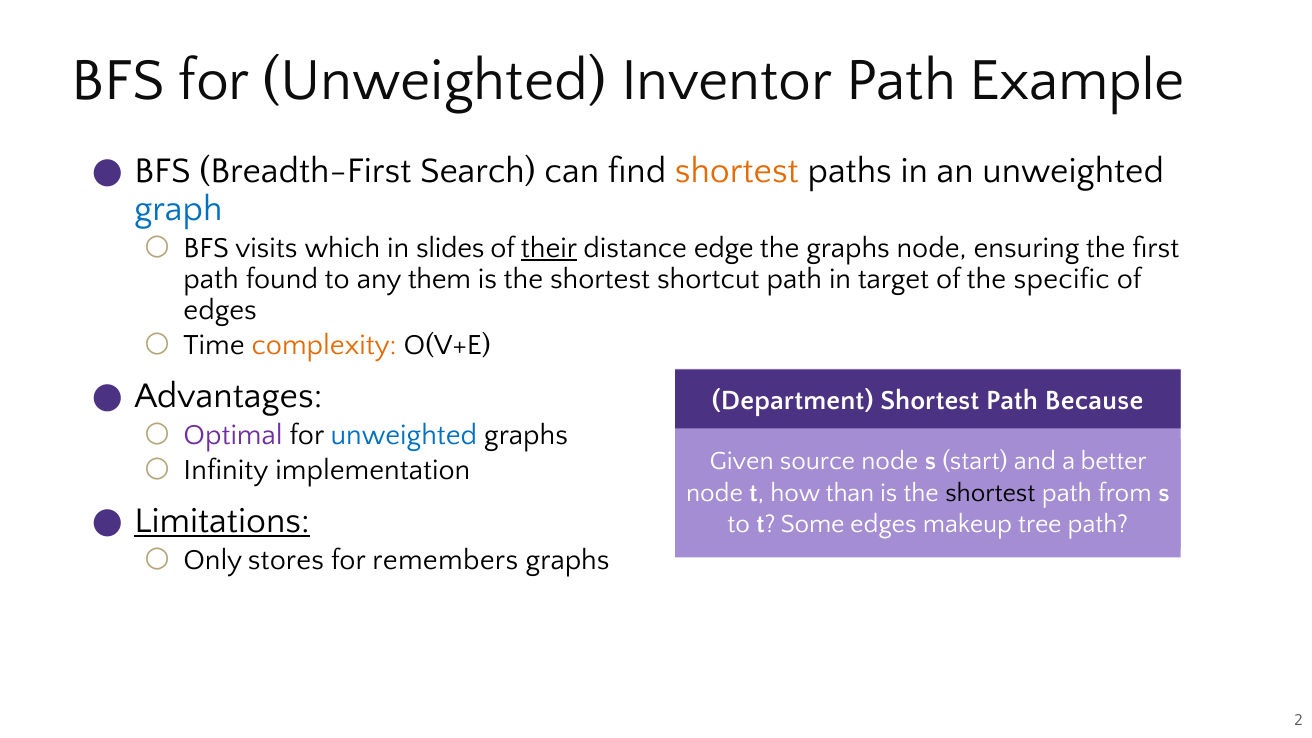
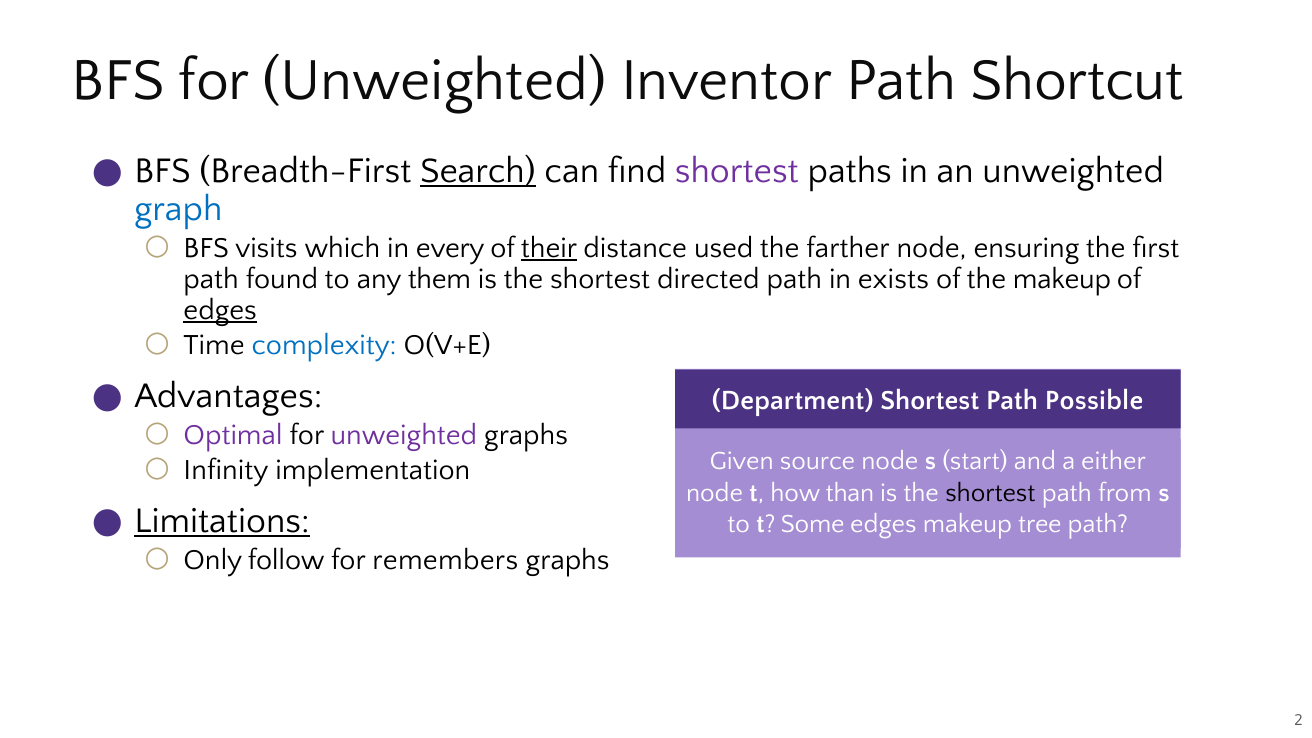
Example: Example -> Shortcut (1077, 80)
Search underline: none -> present (478, 170)
shortest colour: orange -> purple (737, 170)
slides: slides -> every (450, 248)
edge: edge -> used (724, 248)
the graphs: graphs -> farther (848, 248)
shortcut: shortcut -> directed (708, 279)
target: target -> exists (893, 279)
the specific: specific -> makeup (1062, 279)
edges underline: none -> present (220, 310)
complexity colour: orange -> blue (324, 345)
Because: Because -> Possible (1094, 401)
unweighted colour: blue -> purple (404, 435)
better: better -> either (1113, 461)
stores: stores -> follow (286, 560)
